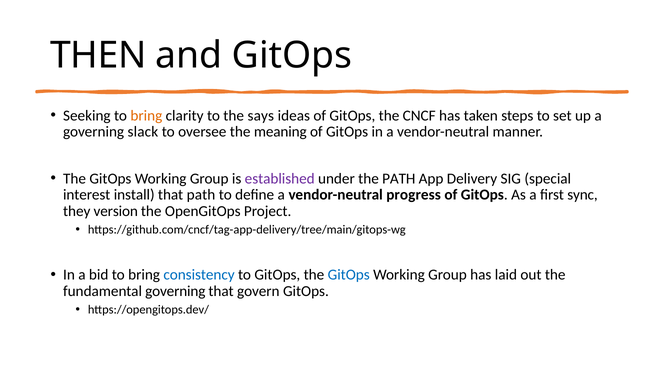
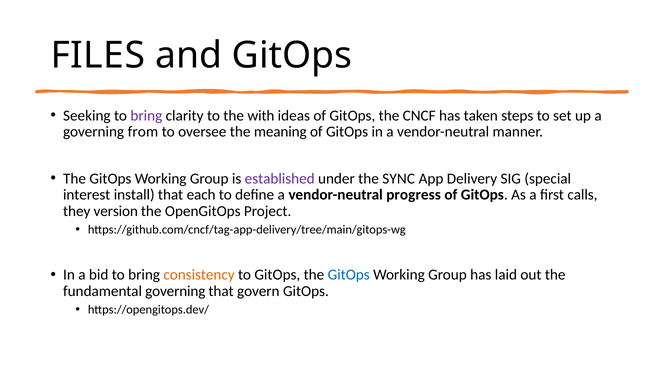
THEN: THEN -> FILES (98, 56)
bring colour: orange -> purple (146, 116)
says: says -> with (261, 116)
slack: slack -> from (143, 132)
the PATH: PATH -> SYNC (399, 179)
that path: path -> each (201, 195)
sync: sync -> calls (582, 195)
consistency colour: blue -> orange (199, 275)
